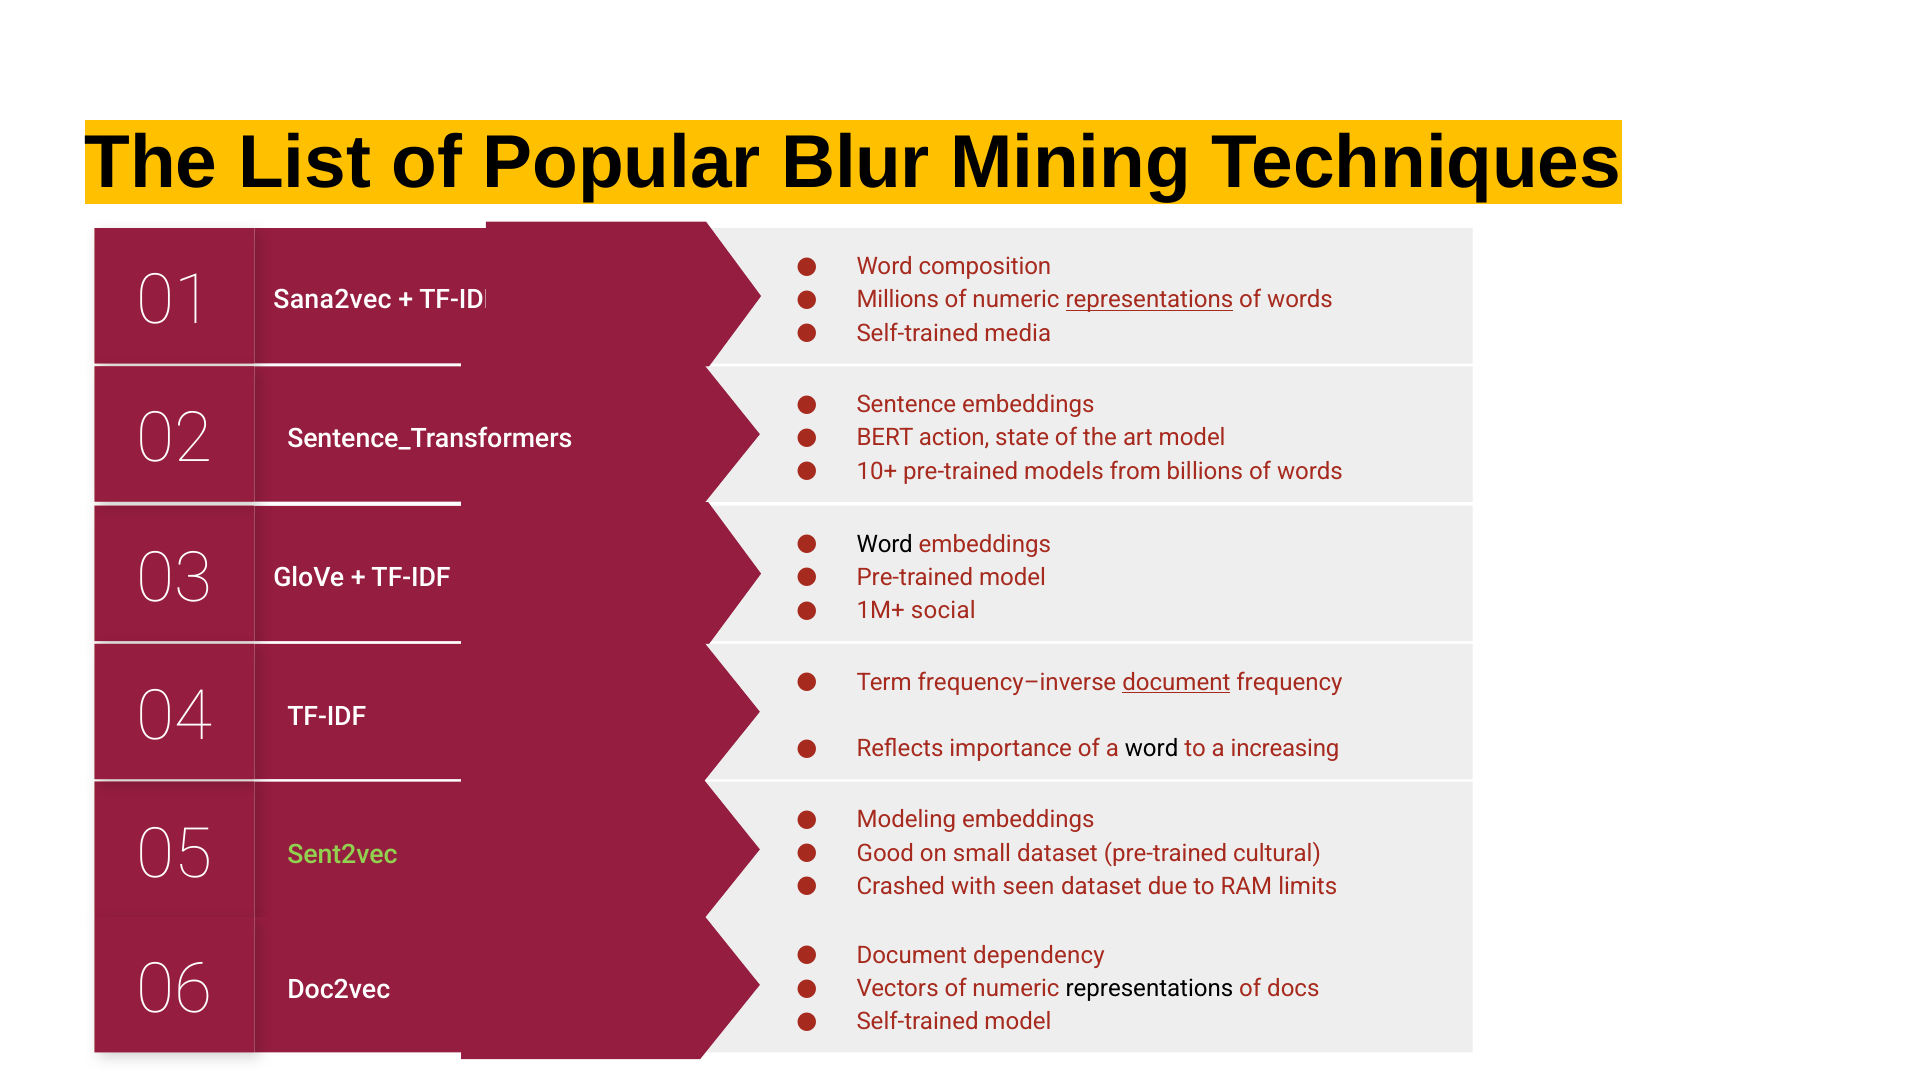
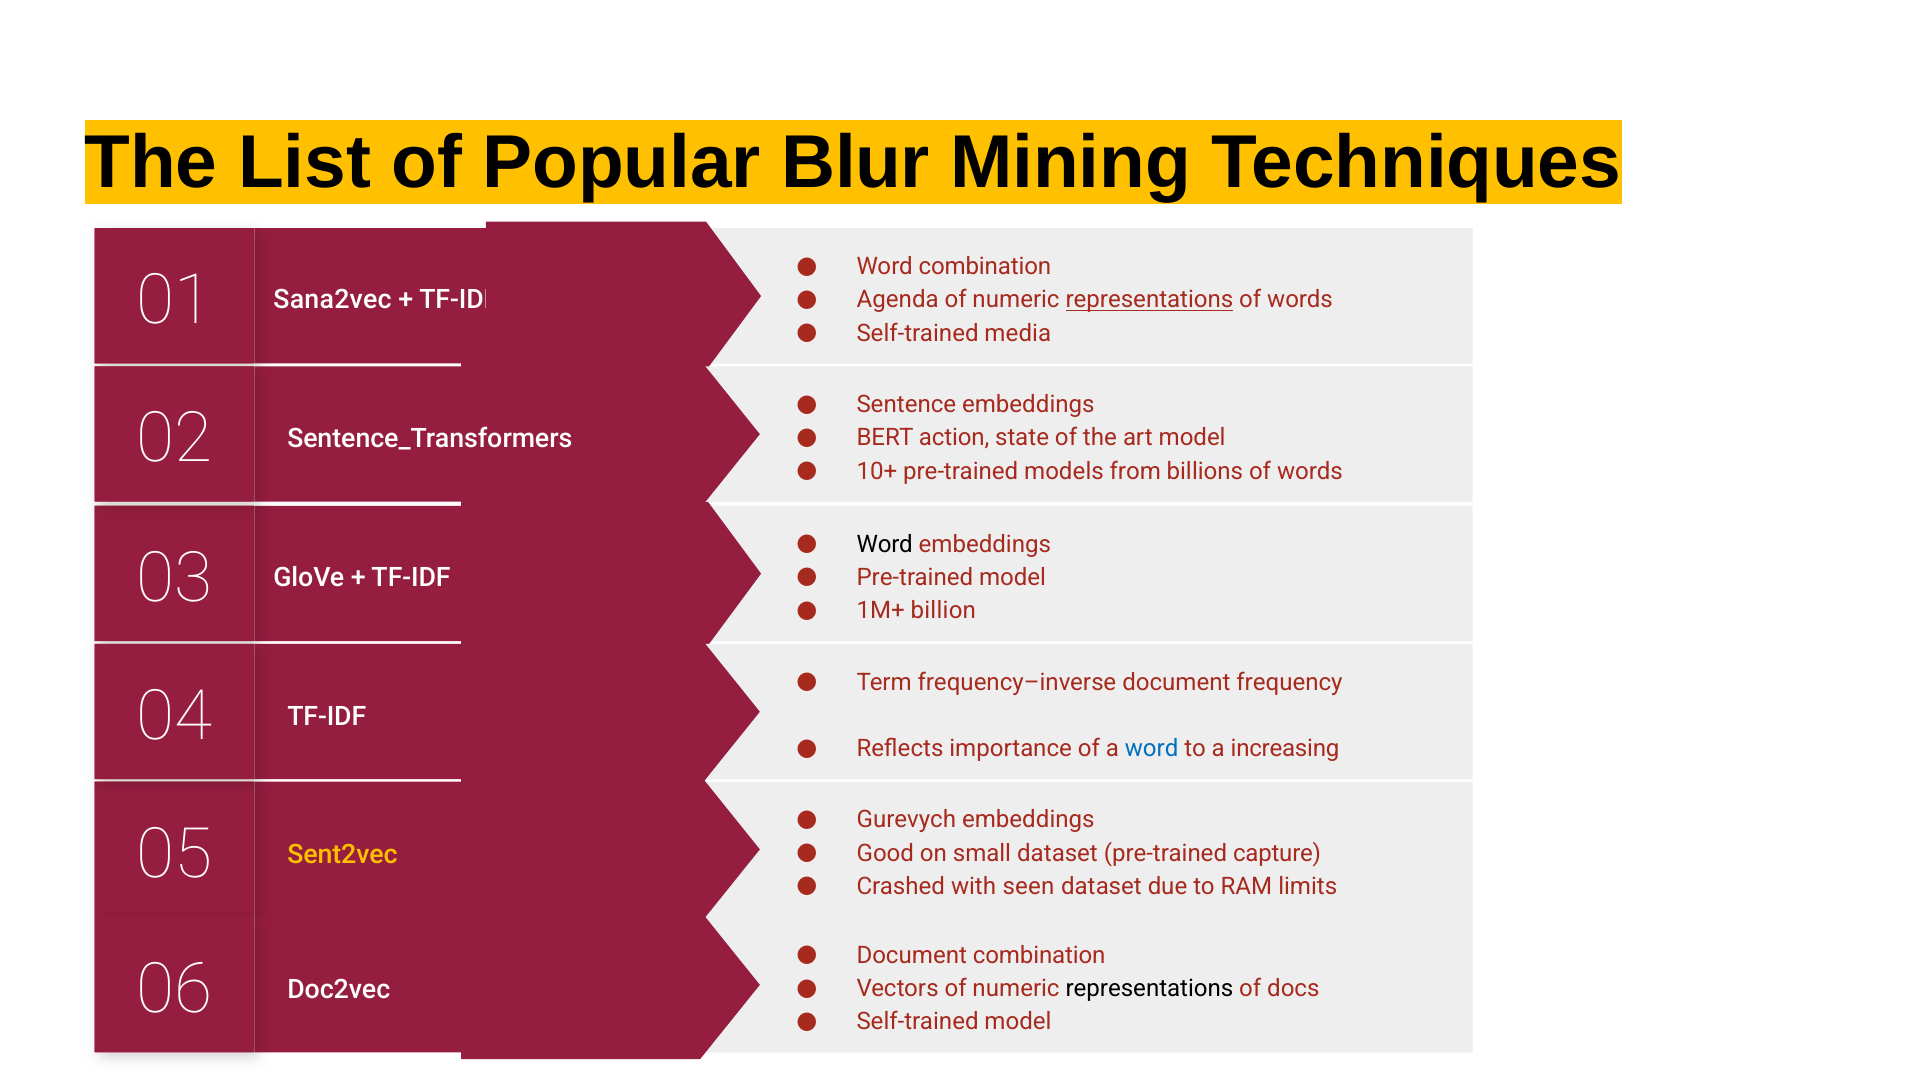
Word composition: composition -> combination (985, 267)
Millions: Millions -> Agenda (898, 300)
social: social -> billion (943, 611)
document underline: present -> none (1176, 682)
word colour: black -> blue (1152, 749)
Modeling: Modeling -> Gurevych (906, 820)
cultural: cultural -> capture (1277, 853)
Sent2vec colour: light green -> yellow (342, 854)
Document dependency: dependency -> combination (1039, 955)
